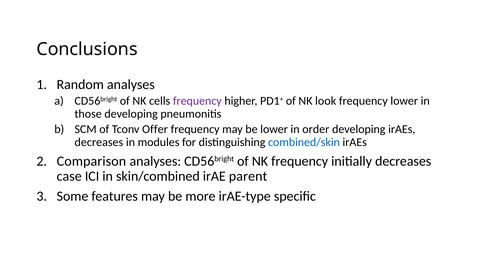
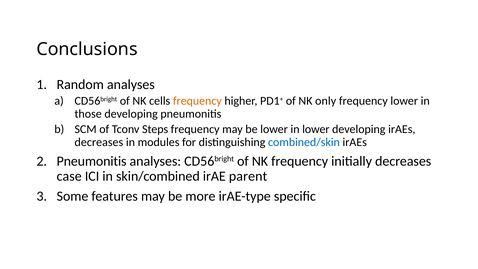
frequency colour: purple -> orange (197, 101)
look: look -> only (326, 101)
Offer: Offer -> Steps (155, 129)
in order: order -> lower (316, 129)
Comparison: Comparison -> Pneumonitis (92, 161)
